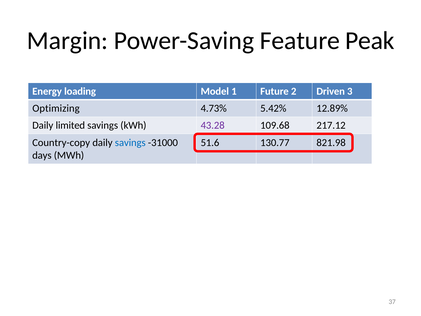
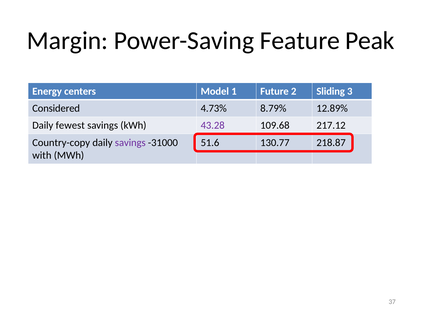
loading: loading -> centers (80, 91)
Driven: Driven -> Sliding (331, 91)
Optimizing: Optimizing -> Considered (56, 108)
5.42%: 5.42% -> 8.79% (273, 108)
limited: limited -> fewest (70, 125)
savings colour: blue -> purple (130, 142)
821.98: 821.98 -> 218.87 (331, 142)
days: days -> with (42, 155)
